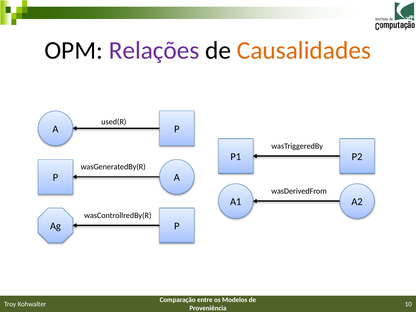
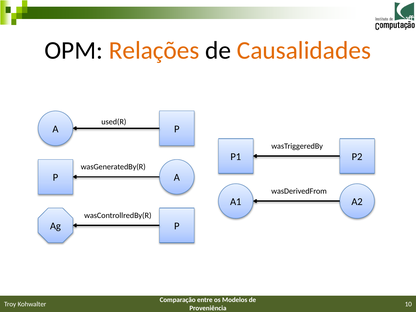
Relações colour: purple -> orange (154, 51)
